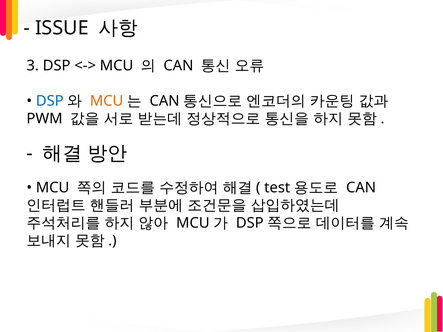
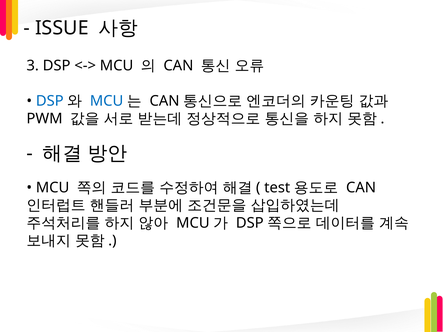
MCU colour: orange -> blue (107, 101)
